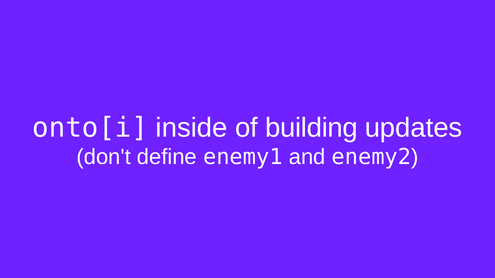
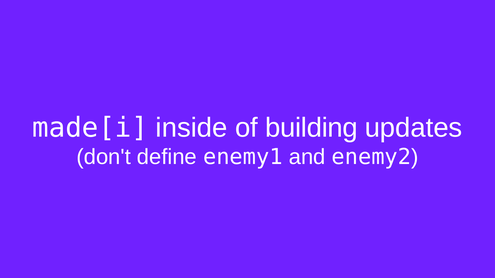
onto[i: onto[i -> made[i (90, 128)
